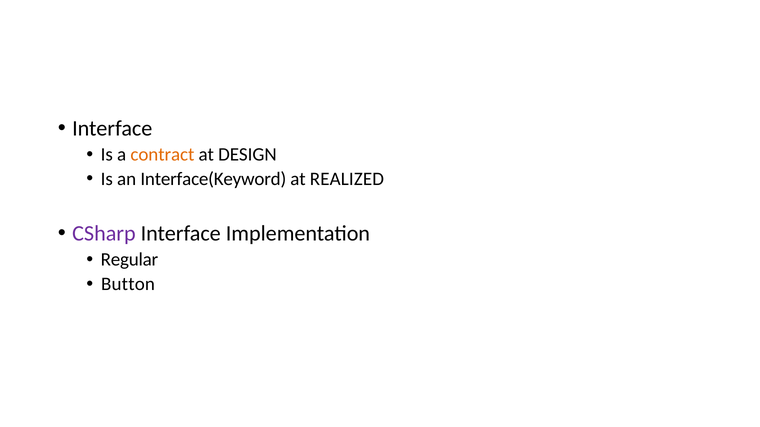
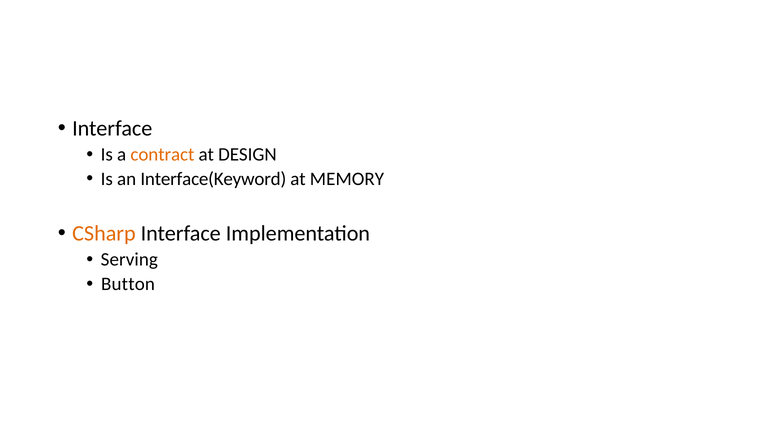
REALIZED: REALIZED -> MEMORY (347, 179)
CSharp colour: purple -> orange (104, 234)
Regular: Regular -> Serving (129, 260)
